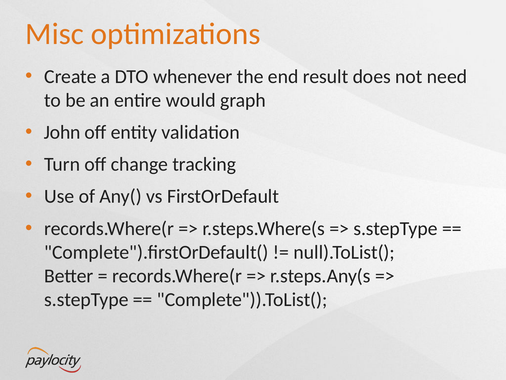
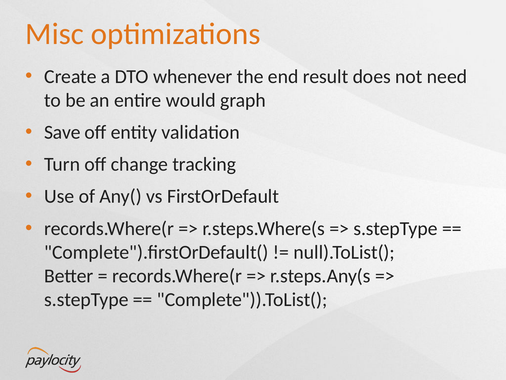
John: John -> Save (62, 132)
